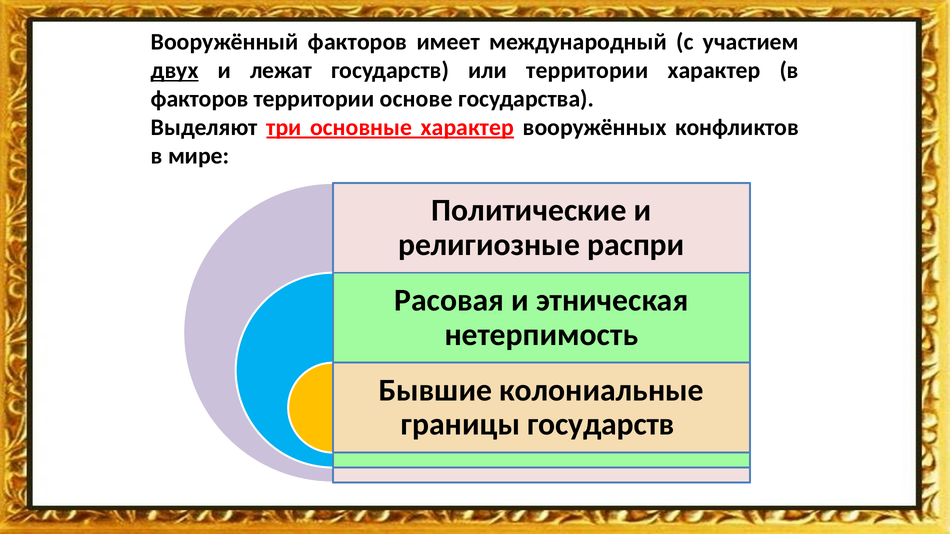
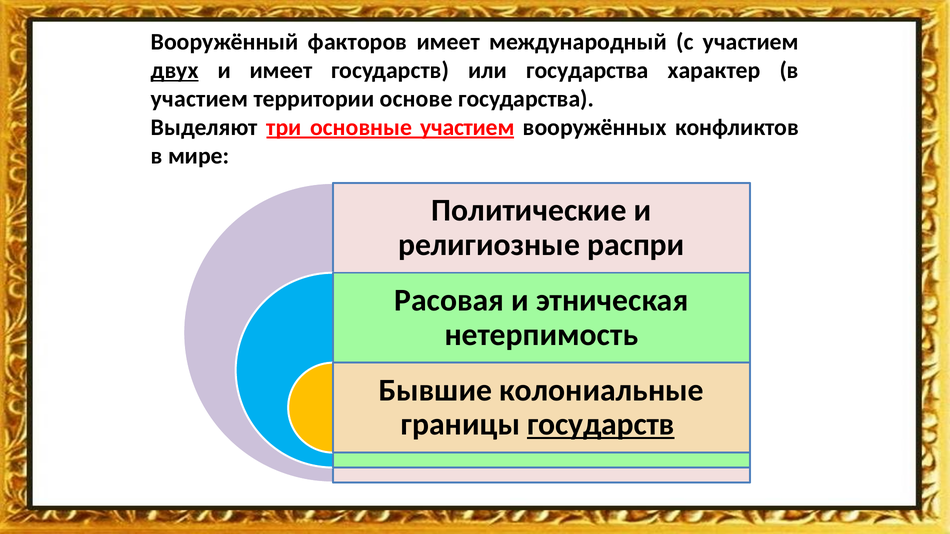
и лежат: лежат -> имеет (281, 70)
или территории: территории -> государства (587, 70)
факторов: факторов -> участием (199, 99)
основные характер: характер -> участием (468, 127)
государств underline: none -> present (601, 425)
